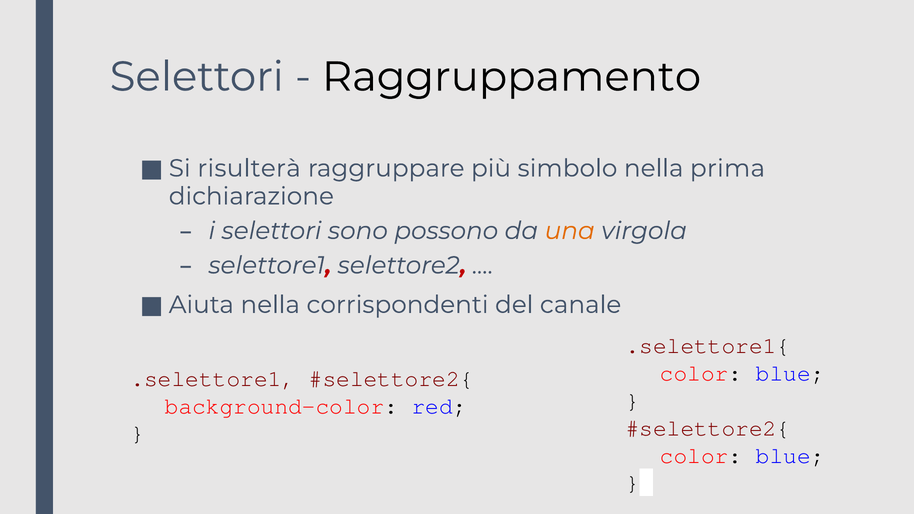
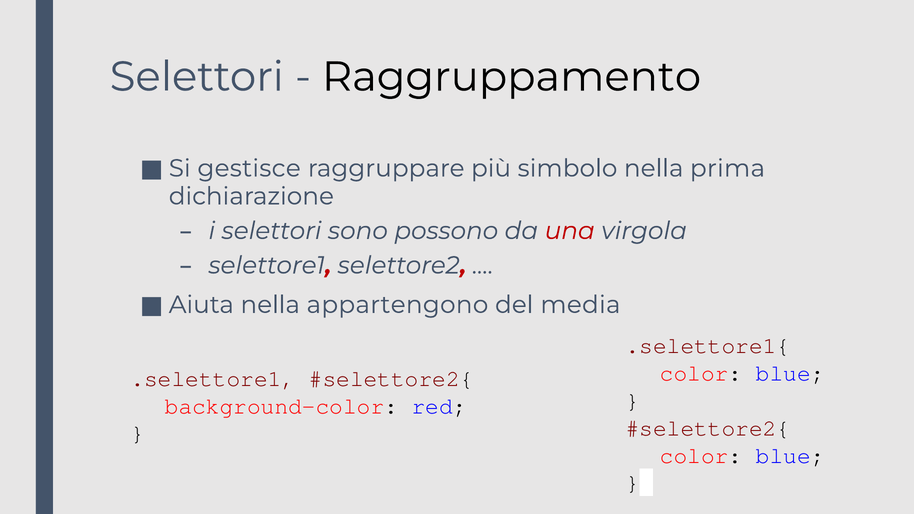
risulterà: risulterà -> gestisce (249, 168)
una colour: orange -> red (570, 231)
corrispondenti: corrispondenti -> appartengono (397, 305)
canale: canale -> media (580, 305)
